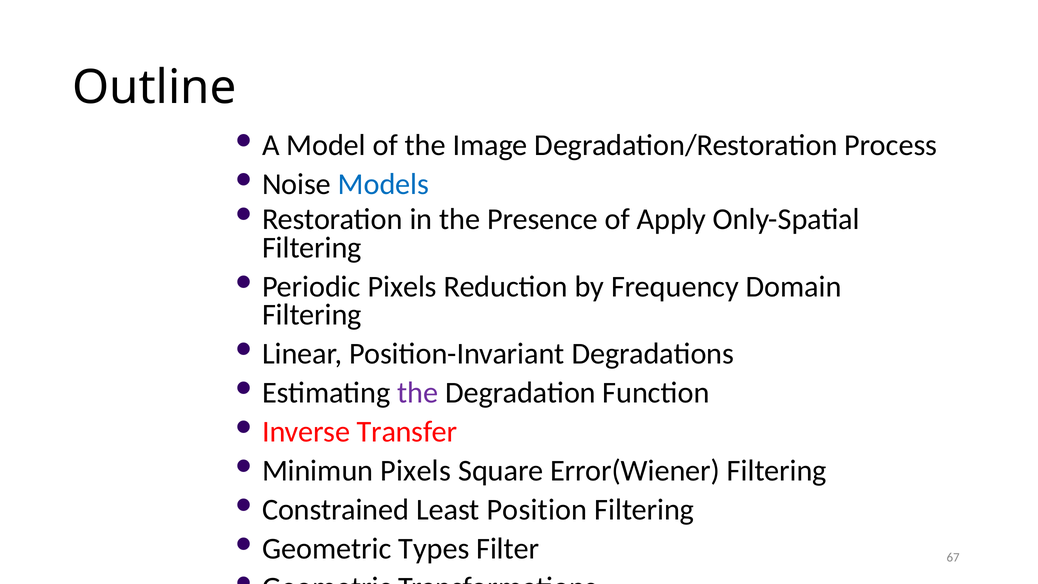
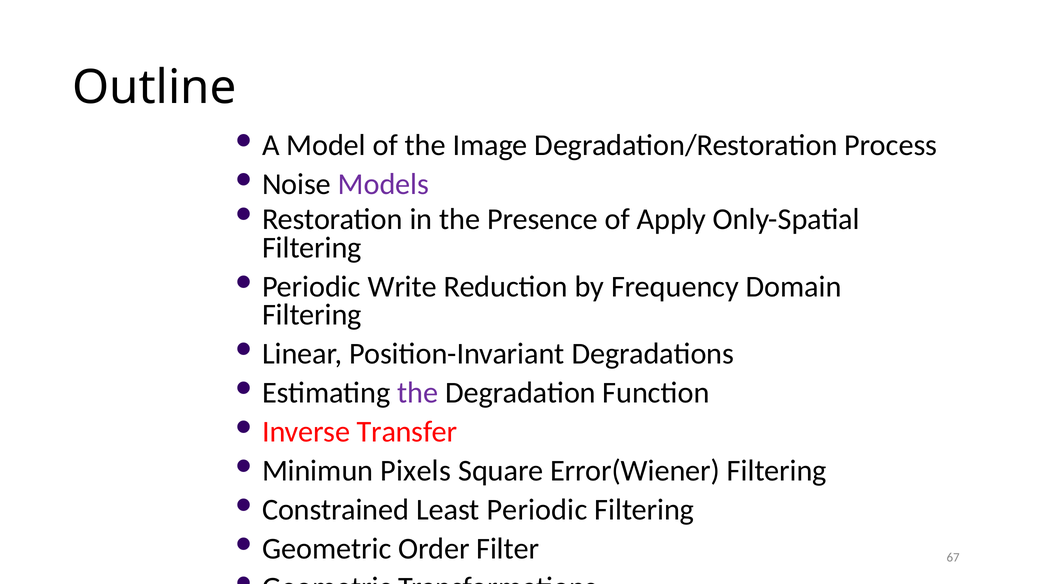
Models colour: blue -> purple (383, 184)
Pixels: Pixels -> Write (402, 286)
Position: Position -> Periodic (537, 510)
Types: Types -> Order (434, 549)
